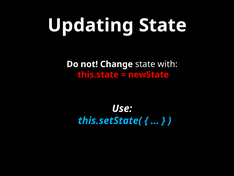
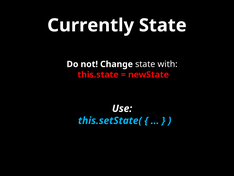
Updating: Updating -> Currently (91, 25)
